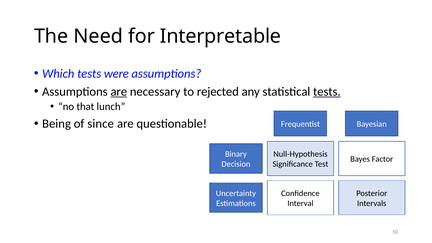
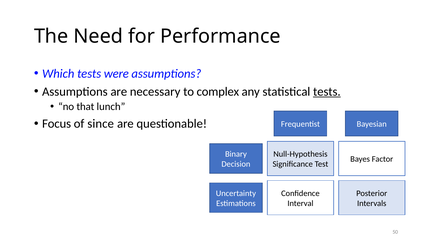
Interpretable: Interpretable -> Performance (220, 36)
are underline: present -> none (119, 92)
rejected: rejected -> complex (218, 92)
Being: Being -> Focus (57, 124)
